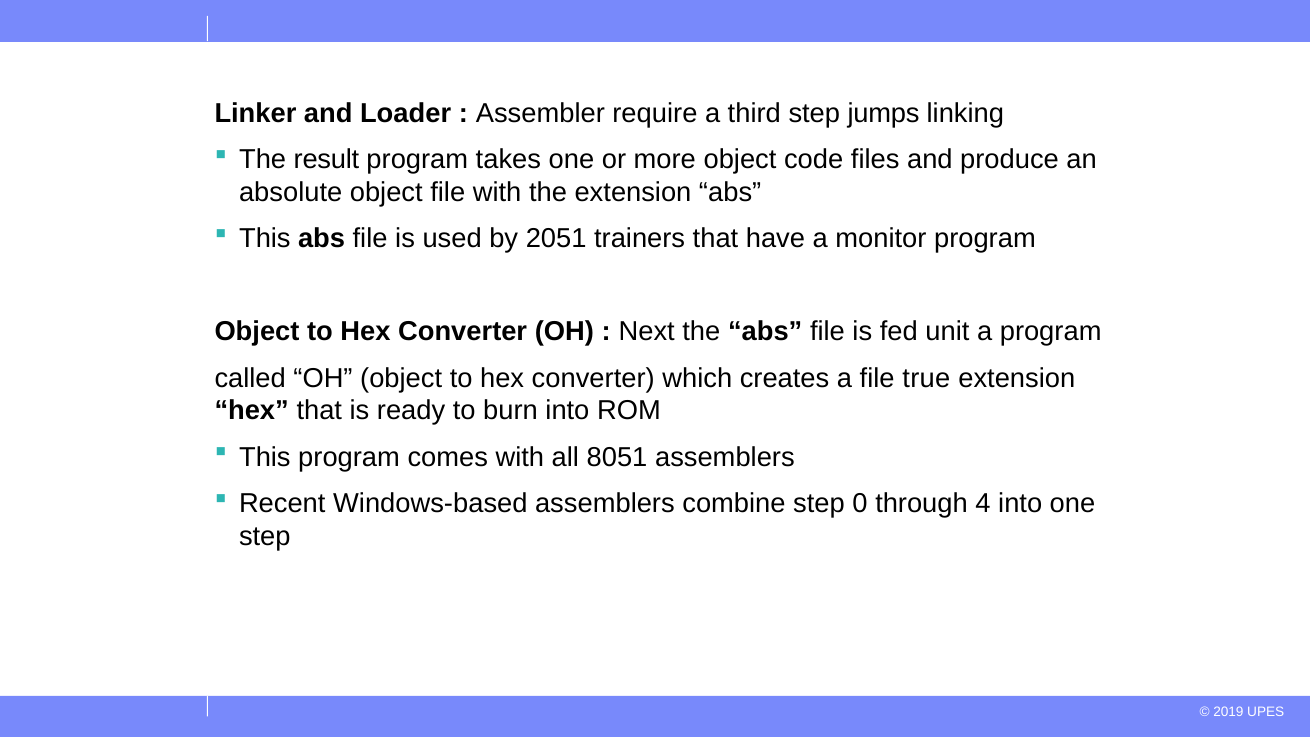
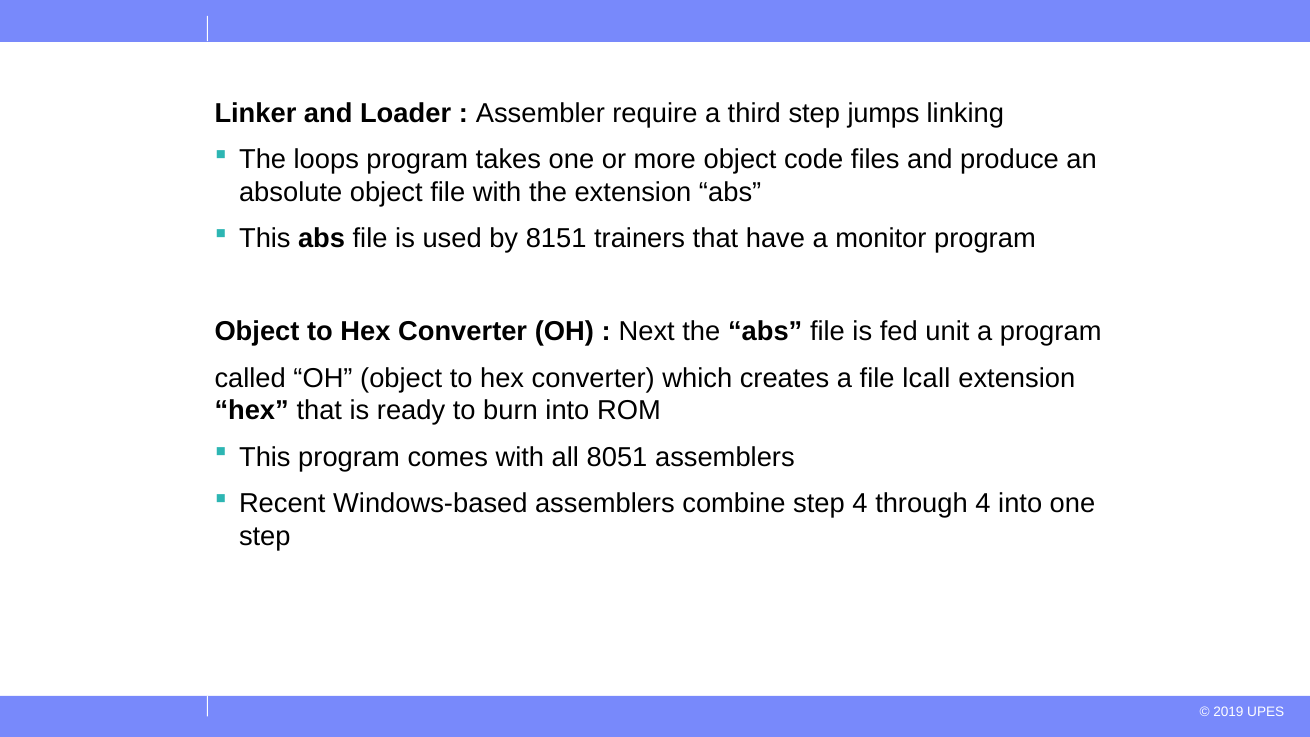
result: result -> loops (326, 160)
2051: 2051 -> 8151 (556, 239)
true: true -> lcall (926, 378)
step 0: 0 -> 4 (860, 504)
